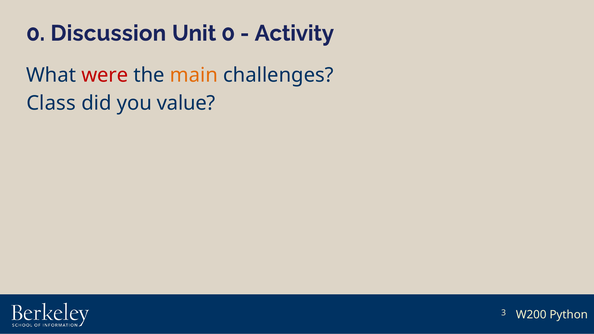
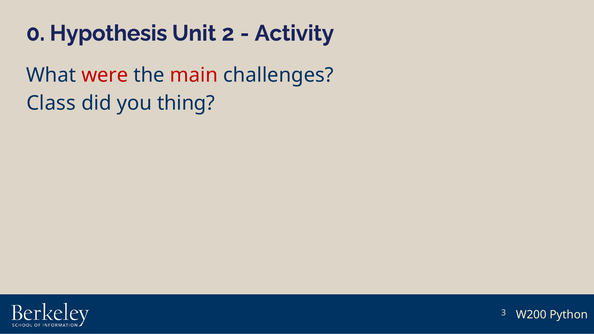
Discussion: Discussion -> Hypothesis (109, 33)
Unit 0: 0 -> 2 (228, 33)
main colour: orange -> red (194, 75)
value: value -> thing (186, 103)
